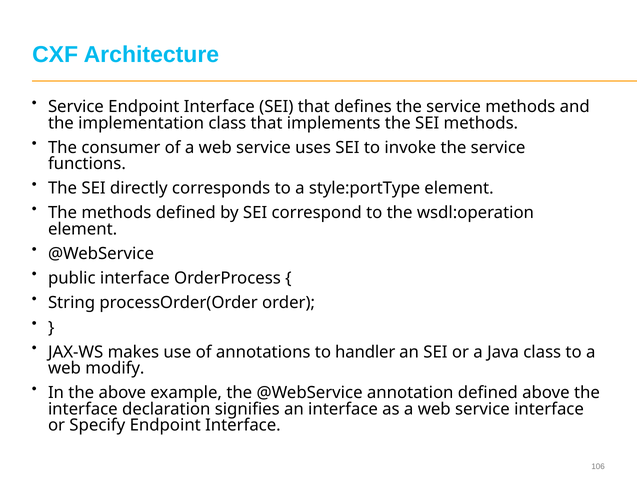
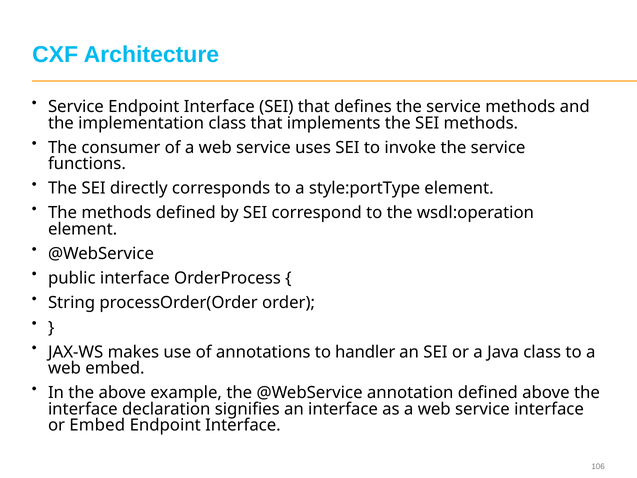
web modify: modify -> embed (115, 368)
or Specify: Specify -> Embed (97, 425)
